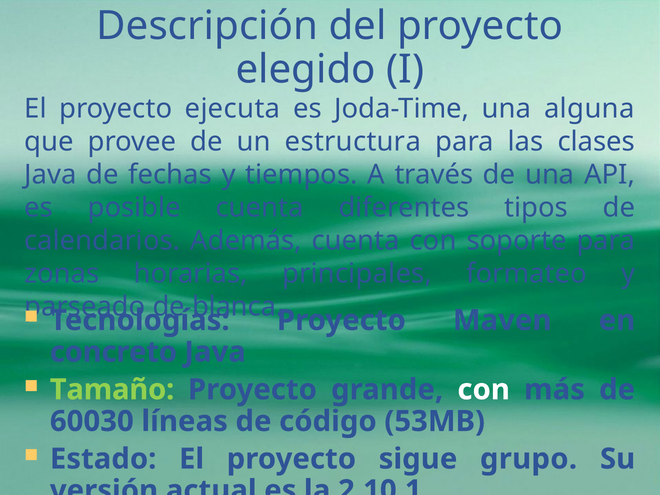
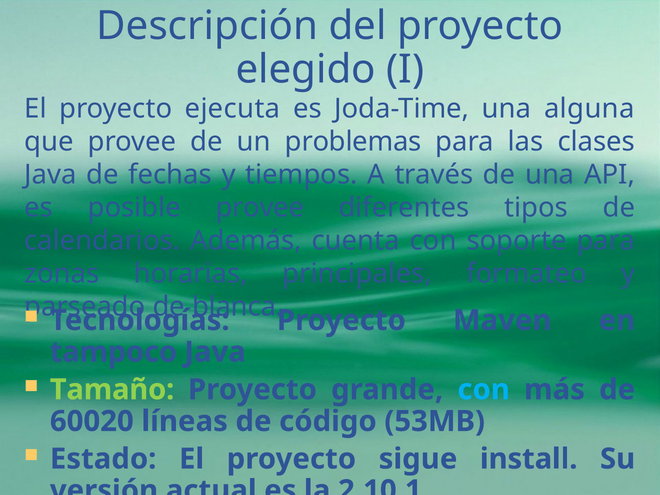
estructura: estructura -> problemas (353, 141)
posible cuenta: cuenta -> provee (260, 207)
concreto: concreto -> tampoco (113, 352)
con colour: white -> light blue (484, 390)
60030: 60030 -> 60020 (92, 421)
grupo: grupo -> install (529, 459)
